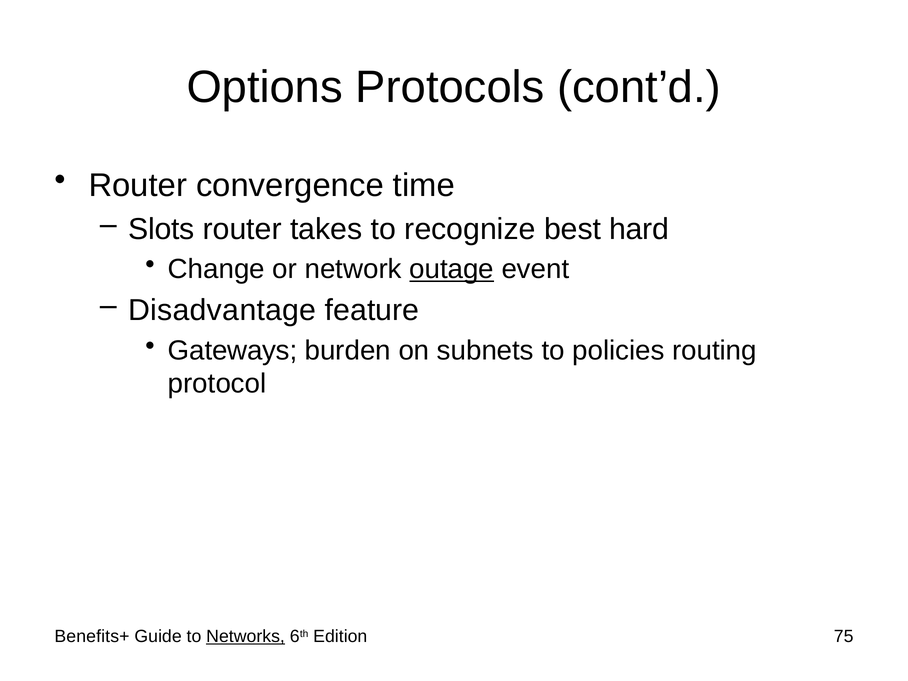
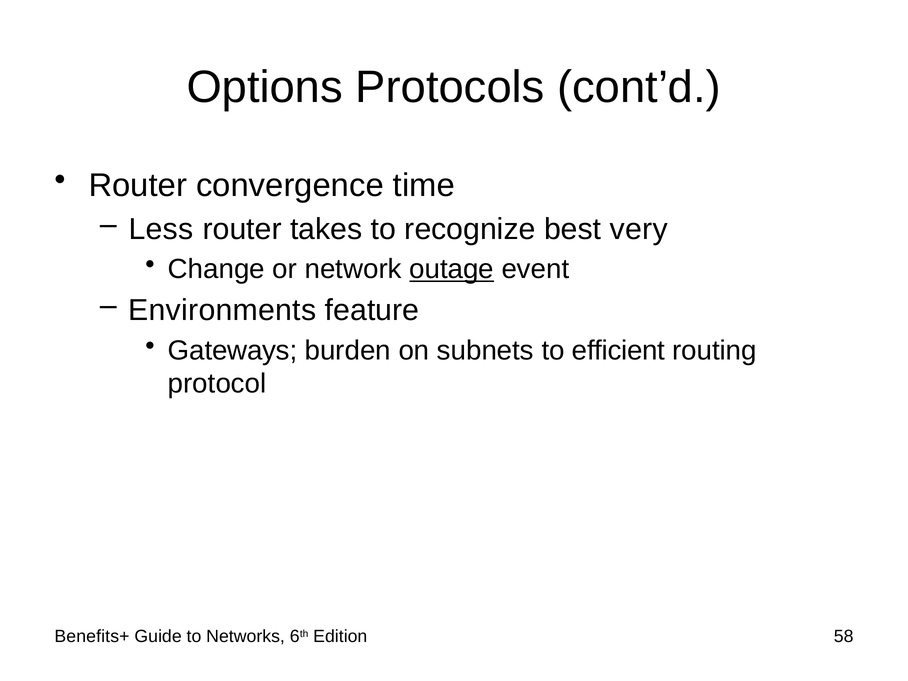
Slots: Slots -> Less (161, 229)
hard: hard -> very (639, 229)
Disadvantage: Disadvantage -> Environments (222, 310)
policies: policies -> efficient (619, 350)
Networks underline: present -> none (246, 637)
75: 75 -> 58 (844, 637)
